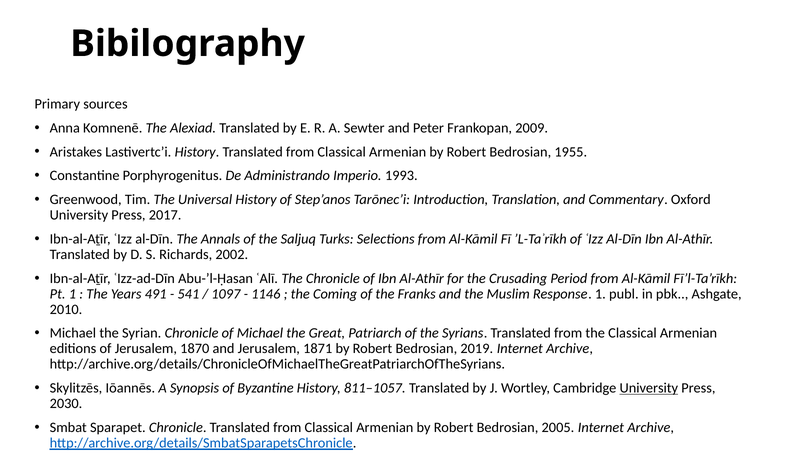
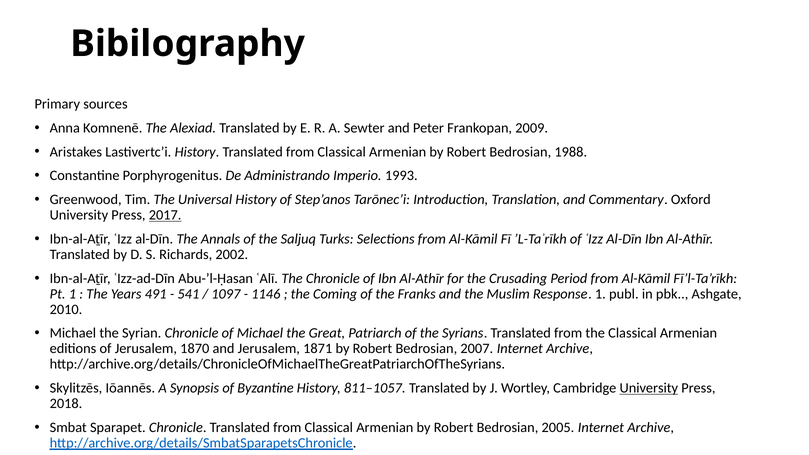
1955: 1955 -> 1988 (571, 152)
2017 underline: none -> present (165, 215)
2019: 2019 -> 2007 (477, 349)
2030: 2030 -> 2018 (66, 404)
